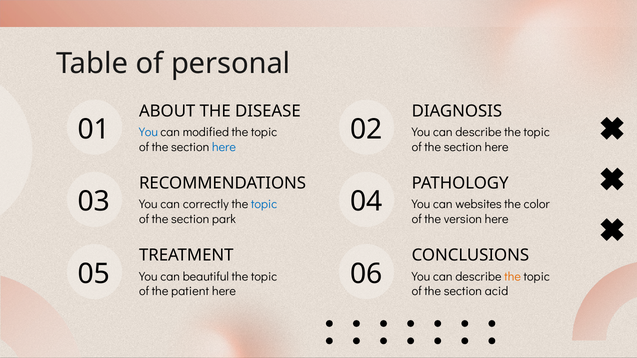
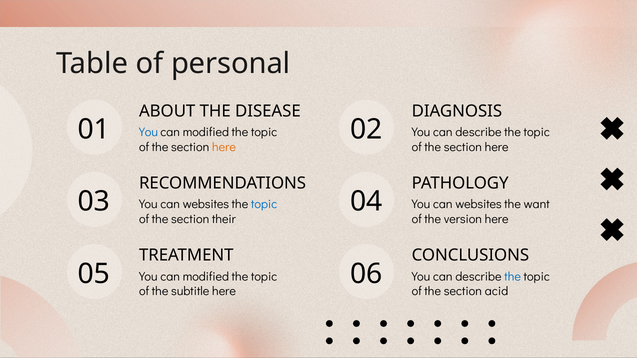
here colour: blue -> orange (224, 147)
correctly: correctly -> websites (206, 205)
color: color -> want (537, 205)
park: park -> their (224, 219)
beautiful: beautiful -> modified (206, 277)
the colour: orange -> blue (513, 277)
patient: patient -> subtitle (190, 292)
